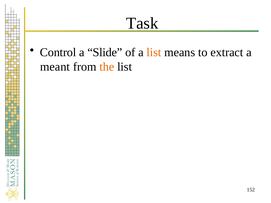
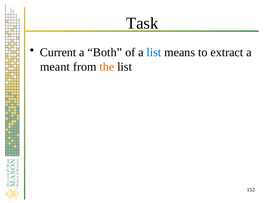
Control: Control -> Current (58, 52)
Slide: Slide -> Both (105, 52)
list colour: orange -> blue (154, 52)
